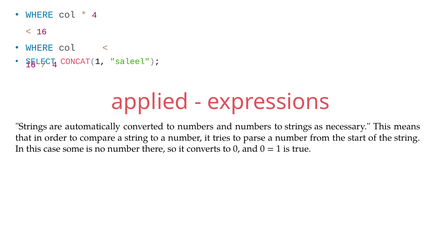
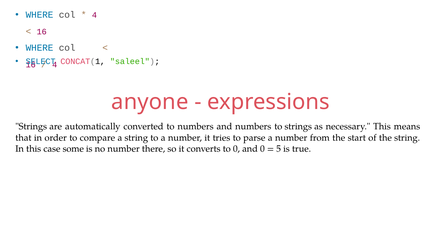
applied: applied -> anyone (150, 102)
1: 1 -> 5 (279, 149)
